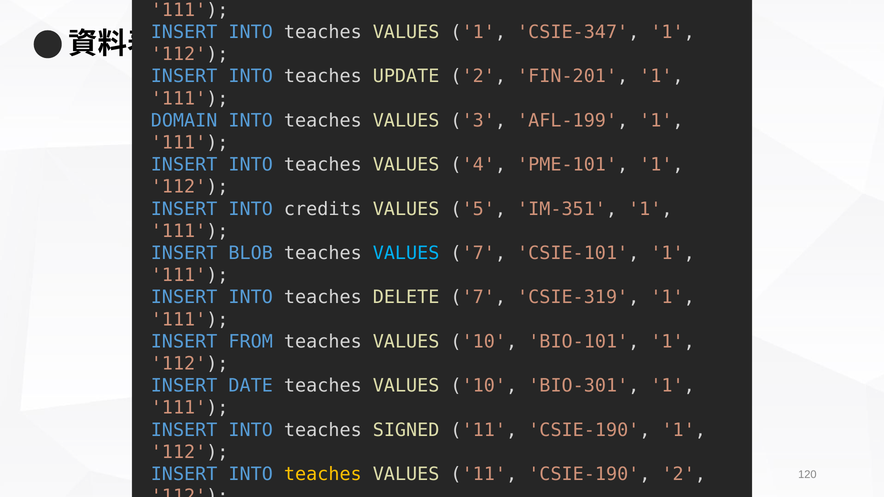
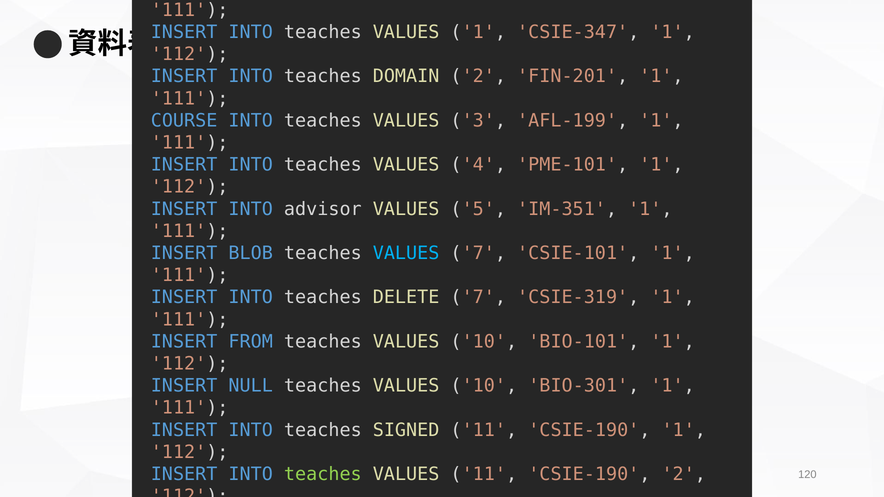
UPDATE: UPDATE -> DOMAIN (406, 76)
DOMAIN: DOMAIN -> COURSE (184, 121)
credits: credits -> advisor (323, 209)
DATE: DATE -> NULL (251, 386)
teaches colour: yellow -> light green (323, 474)
